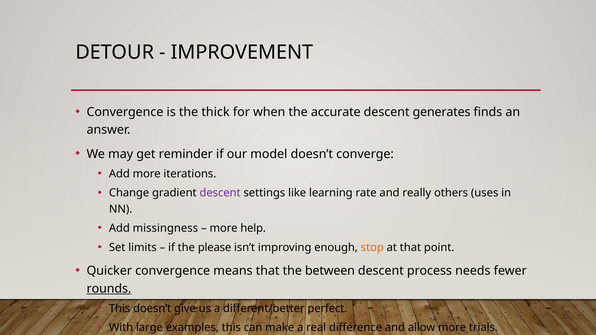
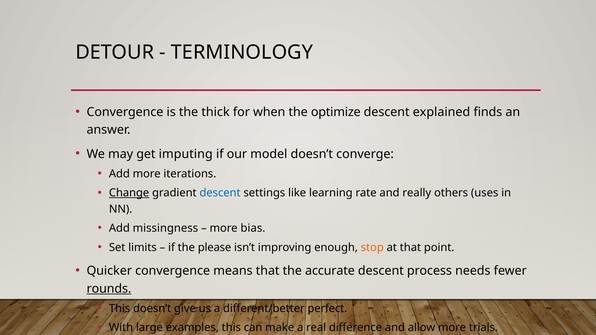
IMPROVEMENT: IMPROVEMENT -> TERMINOLOGY (242, 52)
accurate: accurate -> optimize (336, 112)
generates: generates -> explained (441, 112)
reminder: reminder -> imputing (186, 154)
Change underline: none -> present (129, 193)
descent colour: purple -> blue (220, 193)
help: help -> bias (253, 228)
between: between -> accurate (330, 271)
